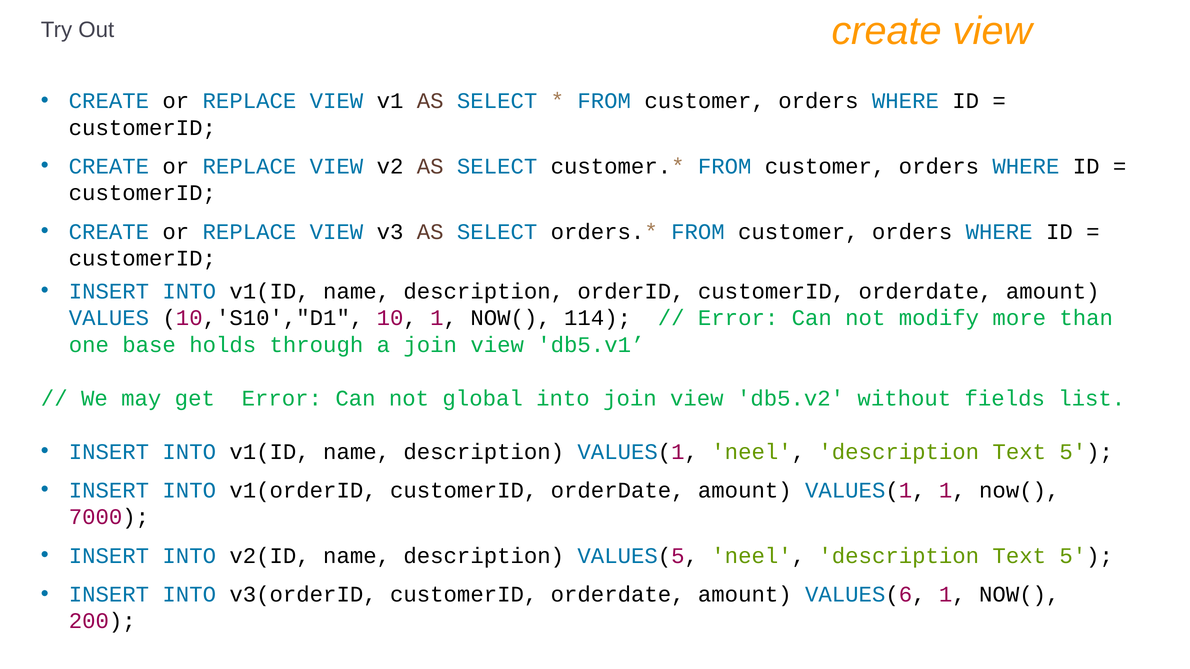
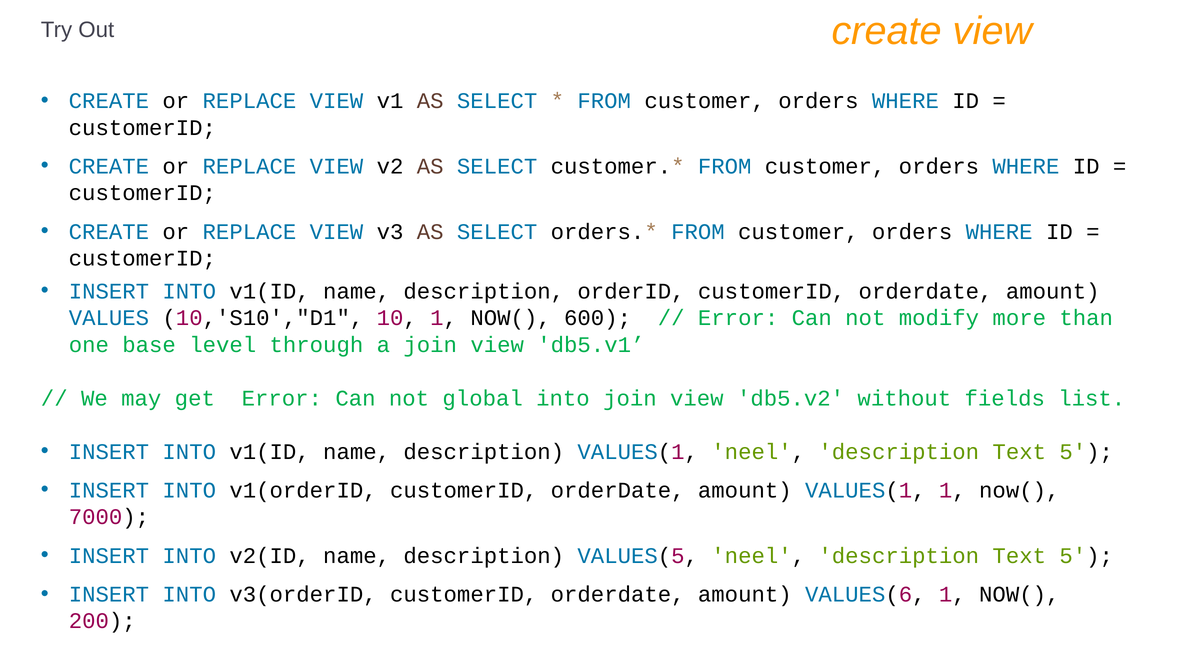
114: 114 -> 600 (598, 318)
holds: holds -> level (223, 345)
